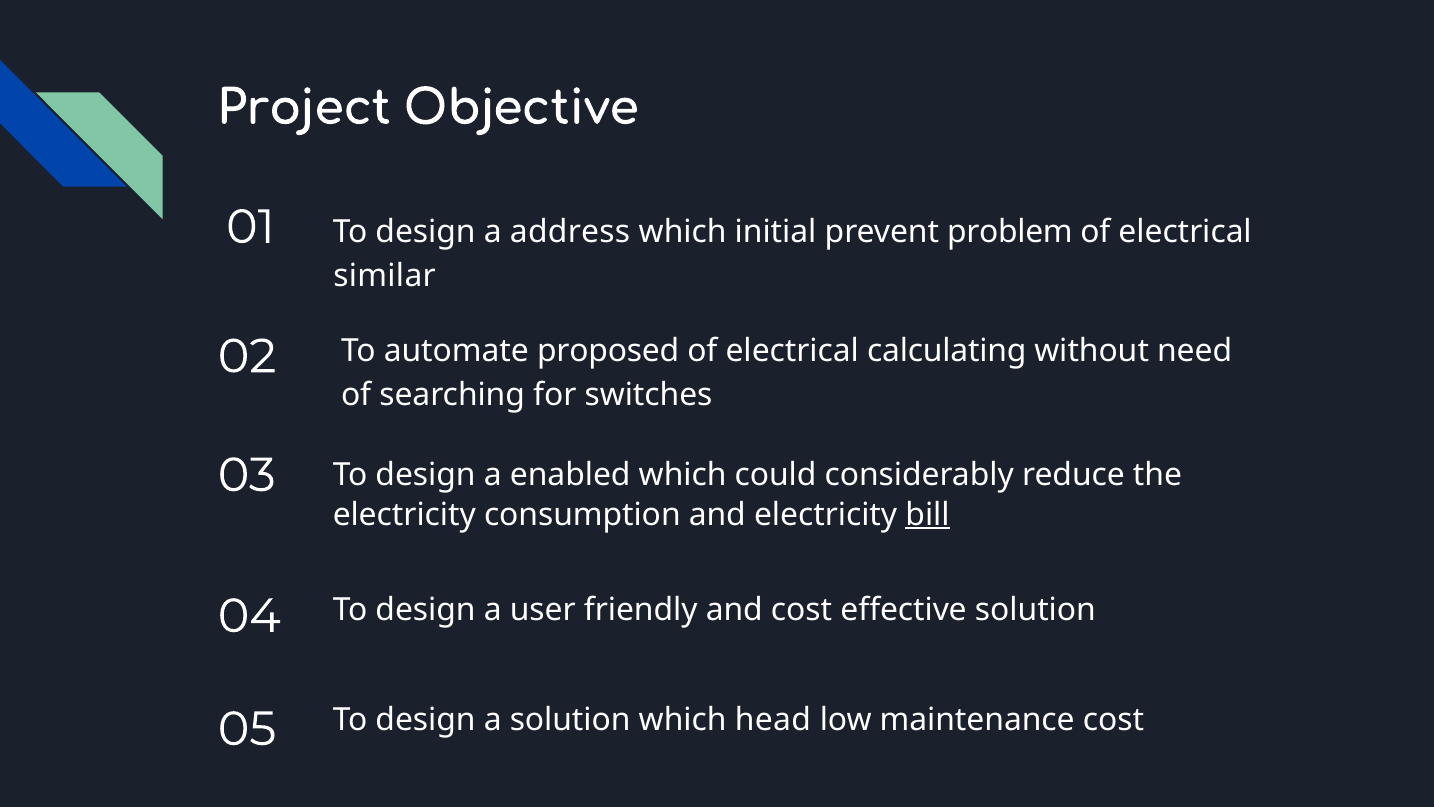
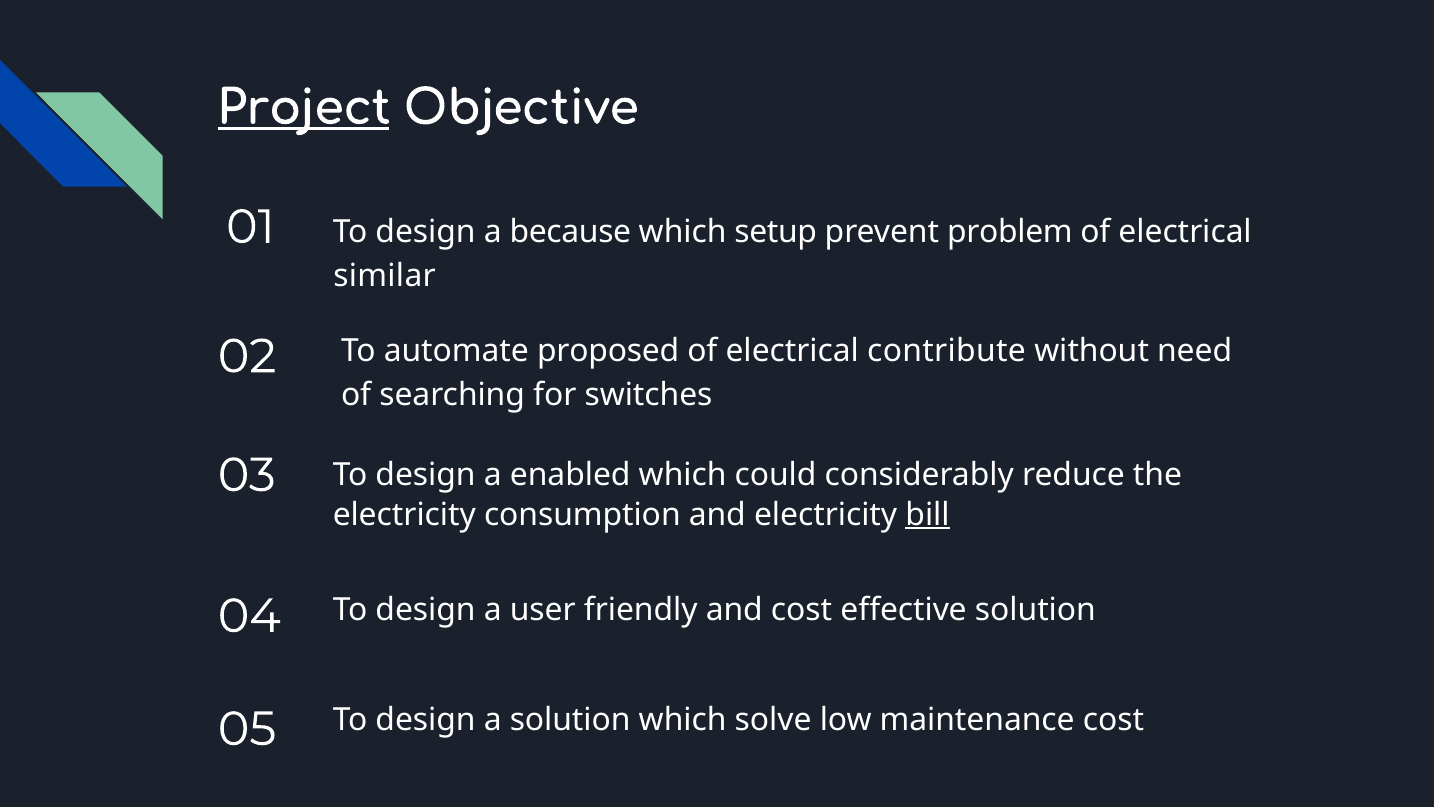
Project underline: none -> present (304, 108)
address: address -> because (570, 232)
initial: initial -> setup (776, 232)
calculating: calculating -> contribute (946, 351)
head: head -> solve (773, 720)
